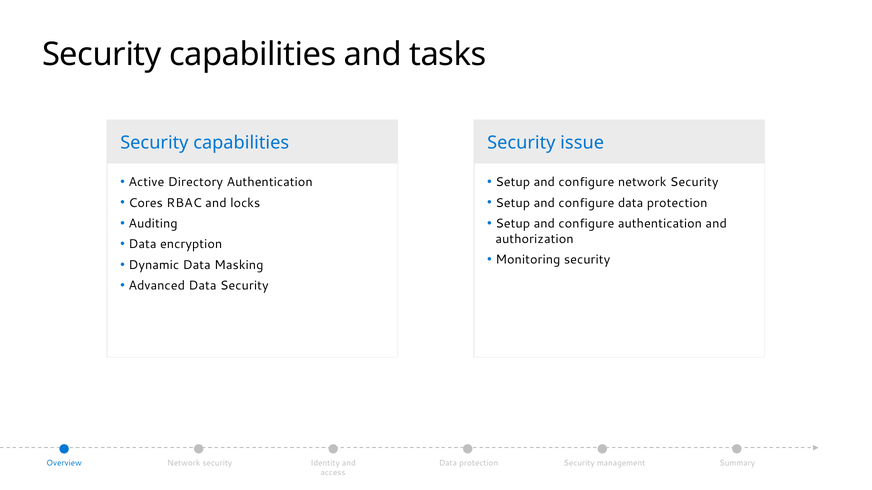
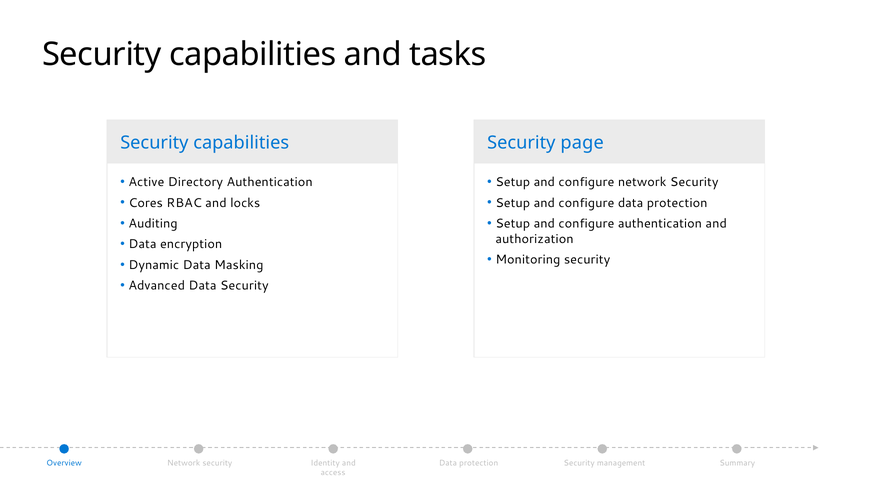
issue: issue -> page (582, 143)
